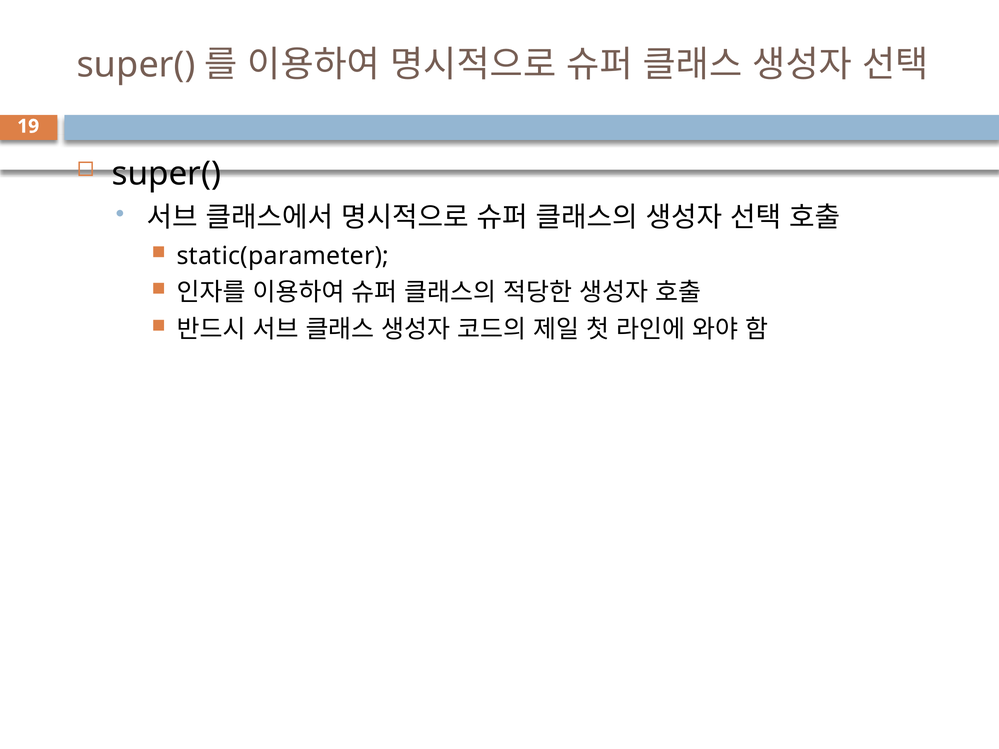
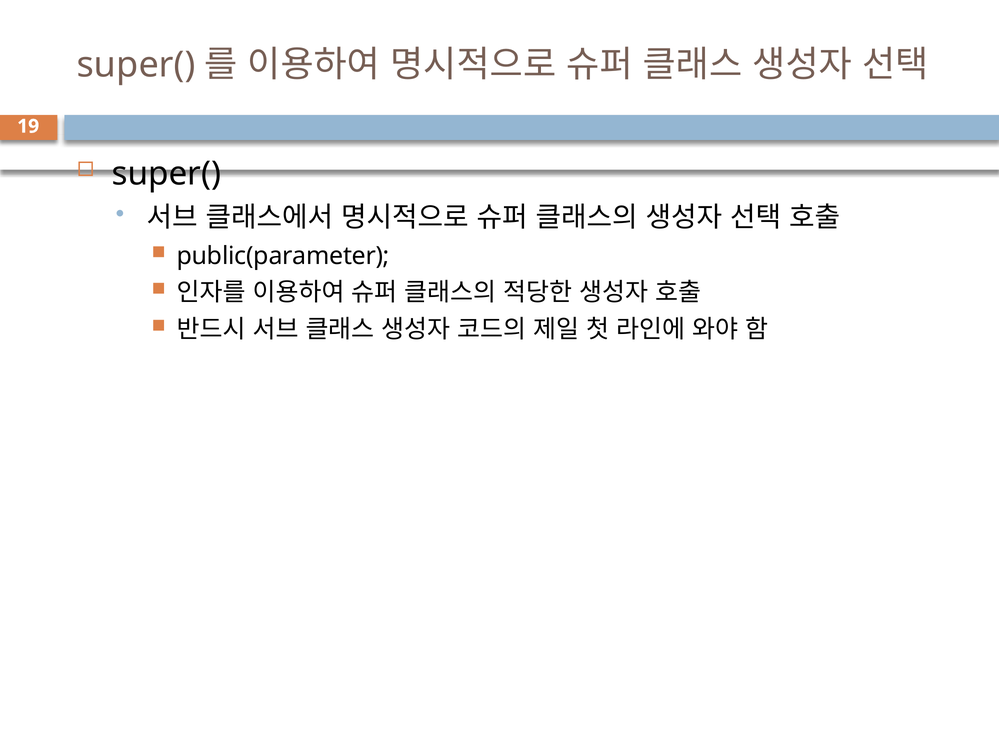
static(parameter: static(parameter -> public(parameter (283, 256)
